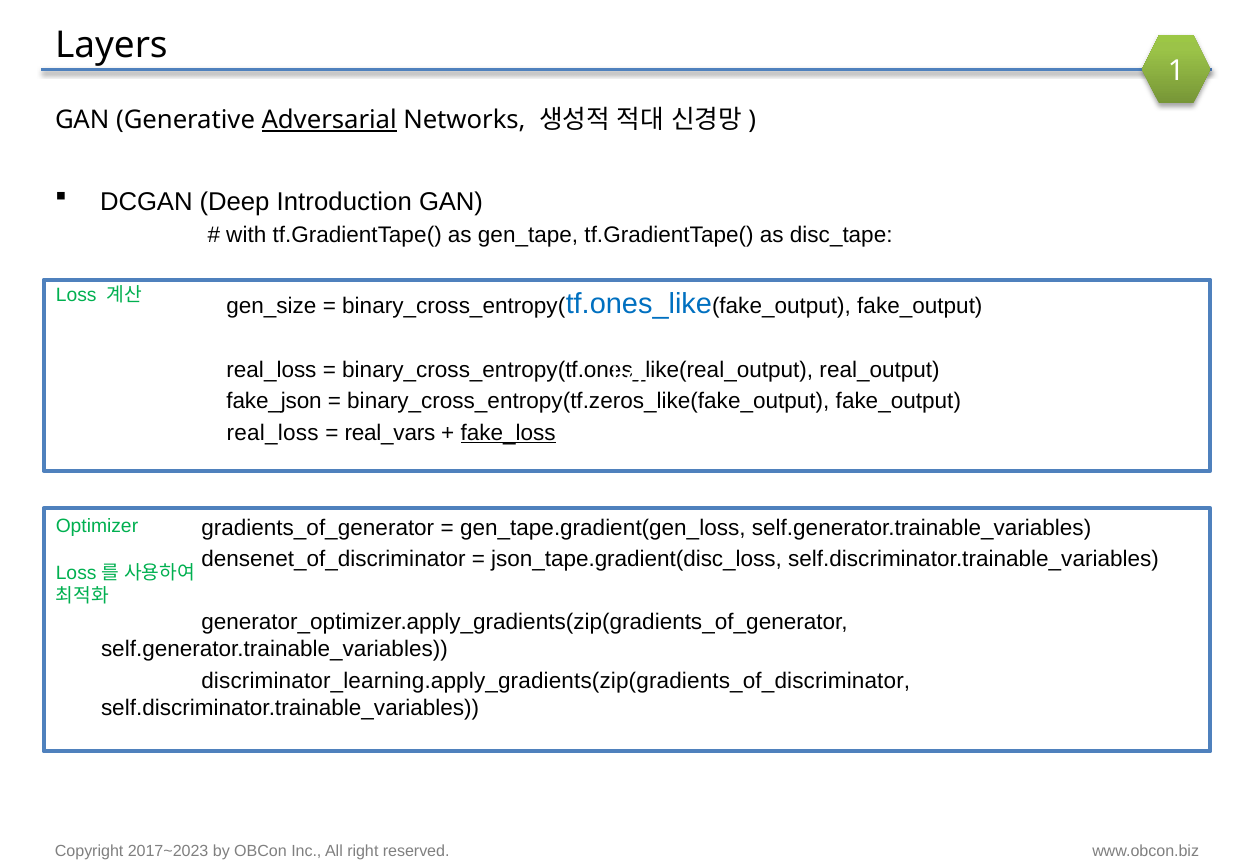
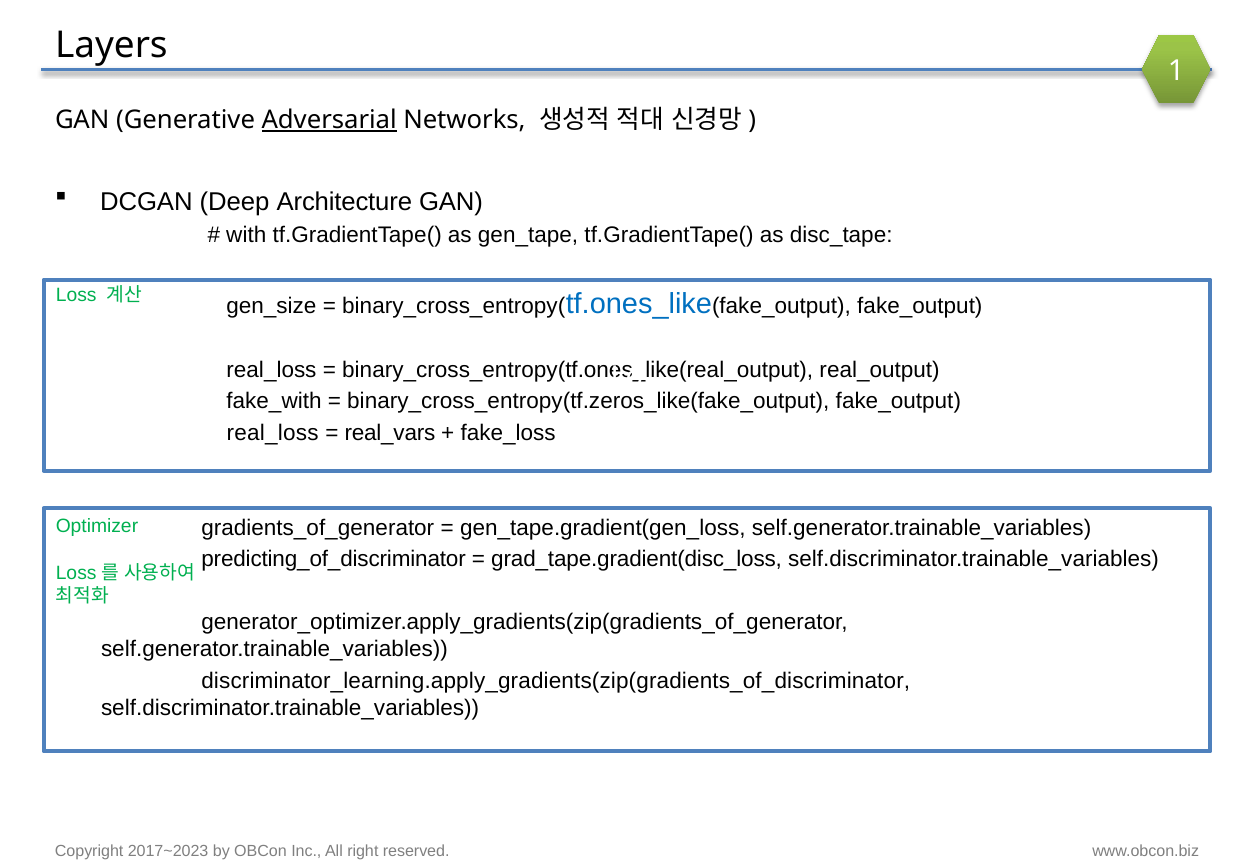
Introduction: Introduction -> Architecture (344, 202)
fake_json: fake_json -> fake_with (274, 402)
fake_loss underline: present -> none (508, 433)
densenet_of_discriminator: densenet_of_discriminator -> predicting_of_discriminator (334, 559)
json_tape.gradient(disc_loss: json_tape.gradient(disc_loss -> grad_tape.gradient(disc_loss (637, 559)
